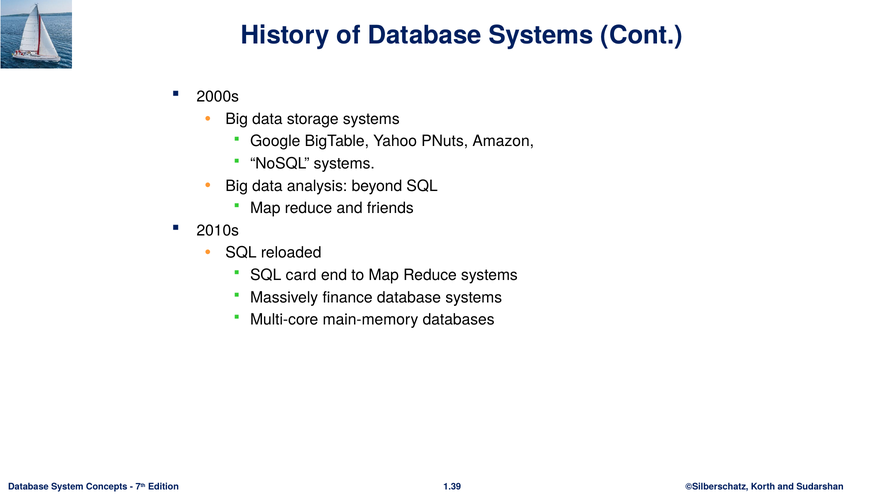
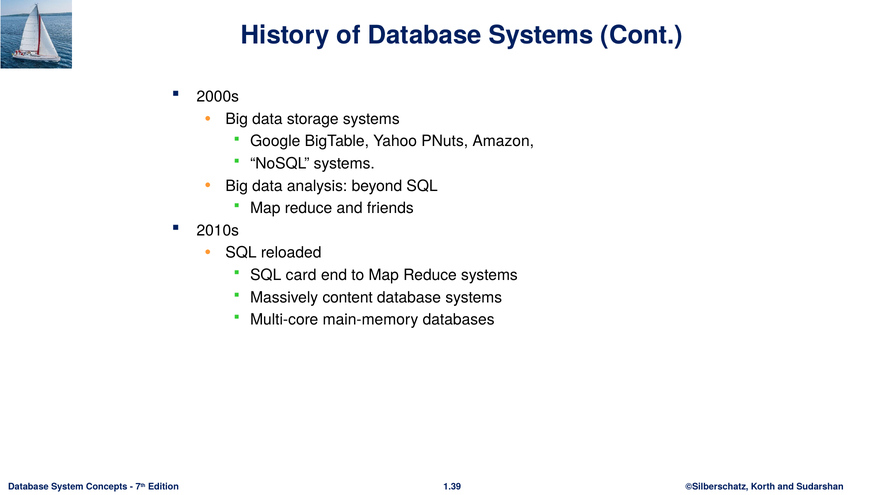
finance: finance -> content (348, 297)
